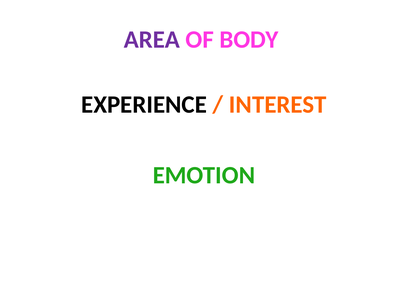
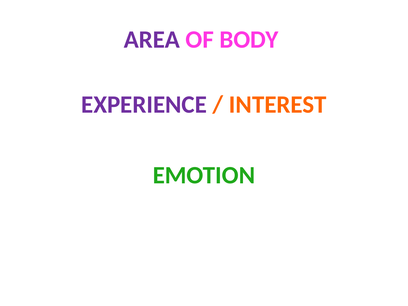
EXPERIENCE colour: black -> purple (144, 104)
